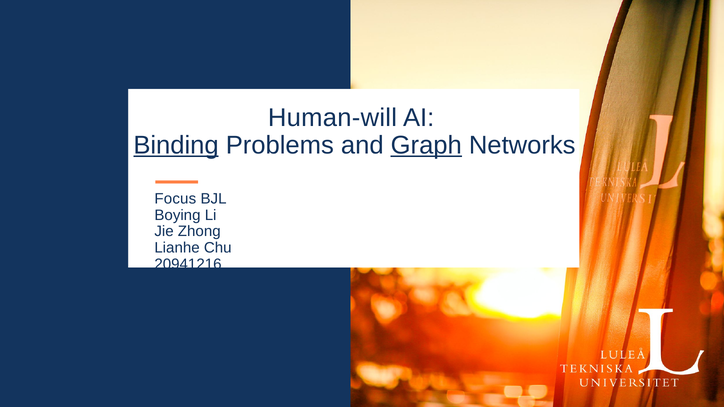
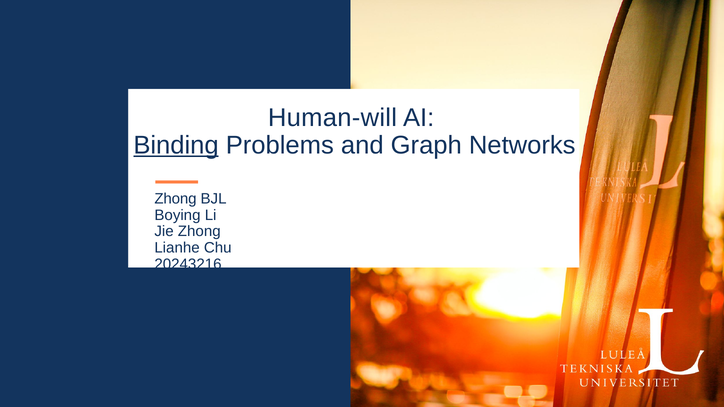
Graph underline: present -> none (426, 146)
Focus: Focus -> Zhong (175, 199)
20941216: 20941216 -> 20243216 (188, 264)
